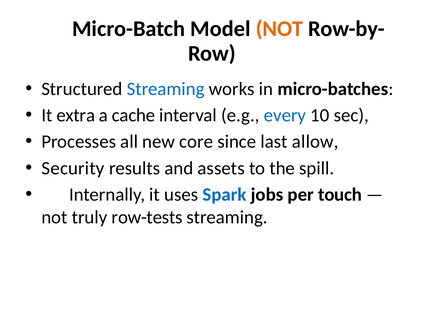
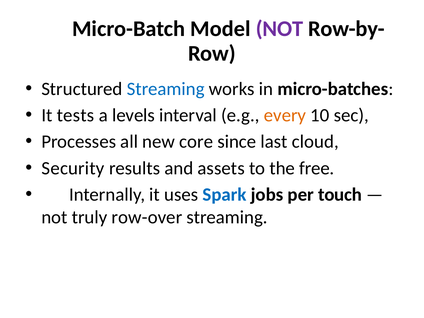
NOT colour: orange -> purple (279, 29)
extra: extra -> tests (76, 115)
cache: cache -> levels (134, 115)
every colour: blue -> orange (285, 115)
allow: allow -> cloud (315, 142)
spill: spill -> free (317, 168)
row-tests: row-tests -> row-over (147, 217)
